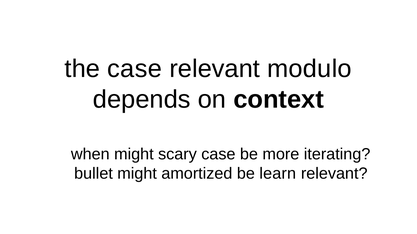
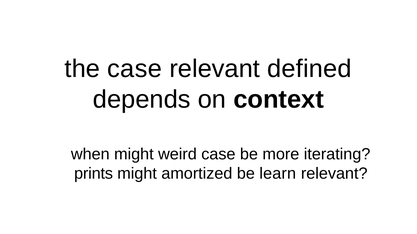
modulo: modulo -> defined (309, 69)
scary: scary -> weird (177, 155)
bullet: bullet -> prints (94, 174)
